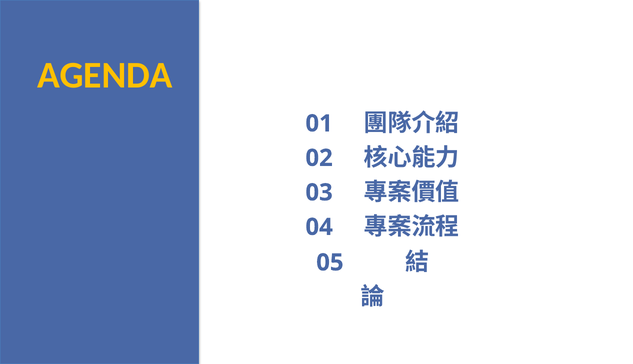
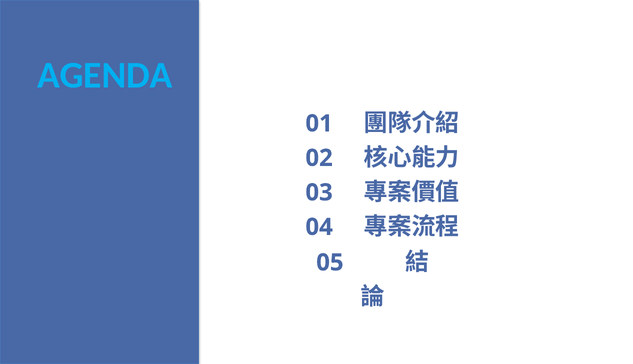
AGENDA colour: yellow -> light blue (105, 75)
